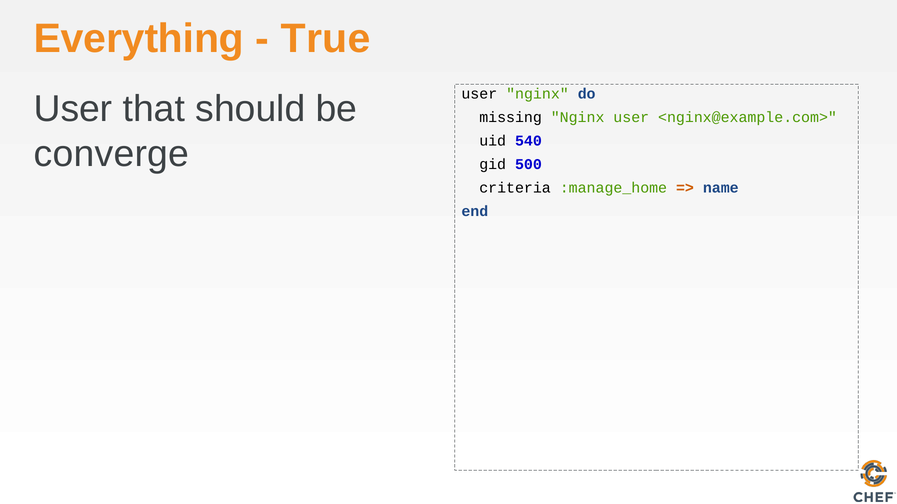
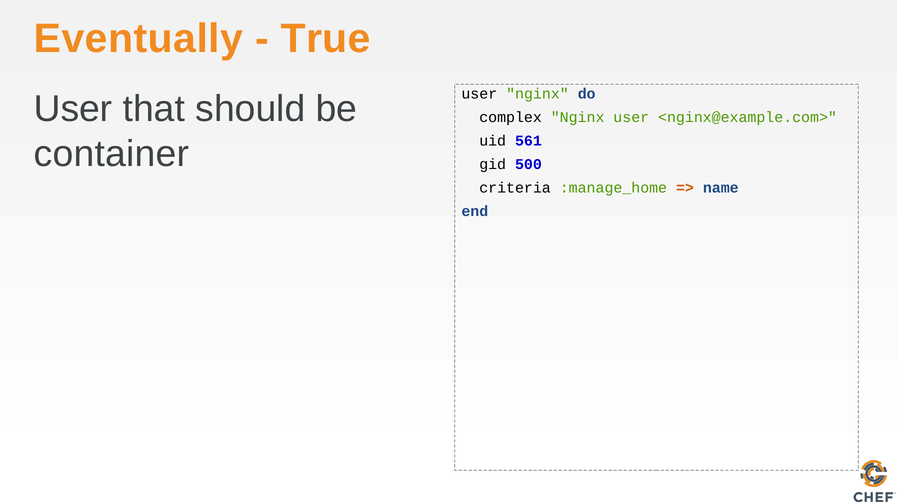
Everything: Everything -> Eventually (138, 39)
missing: missing -> complex (511, 118)
540: 540 -> 561 (528, 141)
converge: converge -> container (111, 154)
